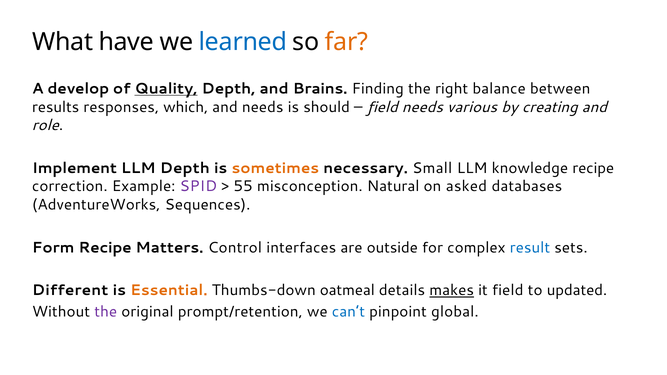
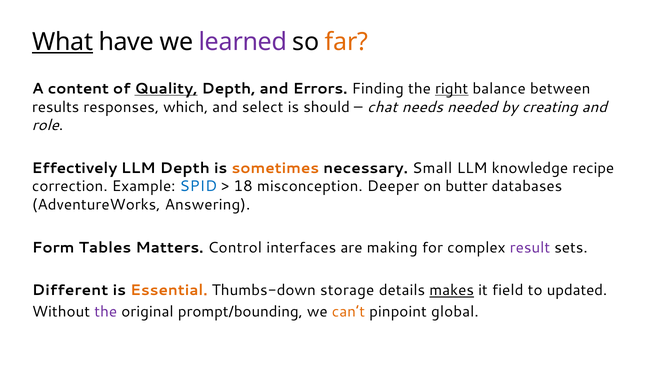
What underline: none -> present (63, 42)
learned colour: blue -> purple (243, 42)
develop: develop -> content (78, 89)
Brains: Brains -> Errors (320, 89)
right underline: none -> present (452, 89)
and needs: needs -> select (263, 107)
field: field -> chat (382, 107)
various: various -> needed (472, 107)
Implement: Implement -> Effectively (74, 168)
SPID colour: purple -> blue (198, 187)
55: 55 -> 18 (243, 187)
Natural: Natural -> Deeper (393, 187)
asked: asked -> butter (467, 187)
Sequences: Sequences -> Answering (208, 205)
Form Recipe: Recipe -> Tables (105, 248)
outside: outside -> making (392, 248)
result colour: blue -> purple (530, 248)
oatmeal: oatmeal -> storage (347, 290)
prompt/retention: prompt/retention -> prompt/bounding (240, 312)
can’t colour: blue -> orange (348, 312)
